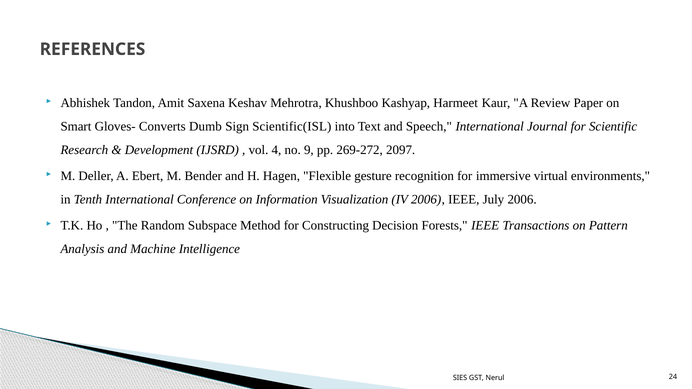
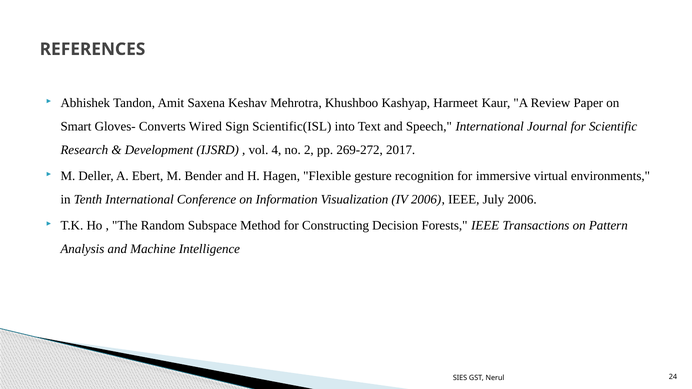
Dumb: Dumb -> Wired (205, 126)
9: 9 -> 2 (309, 150)
2097: 2097 -> 2017 (401, 150)
